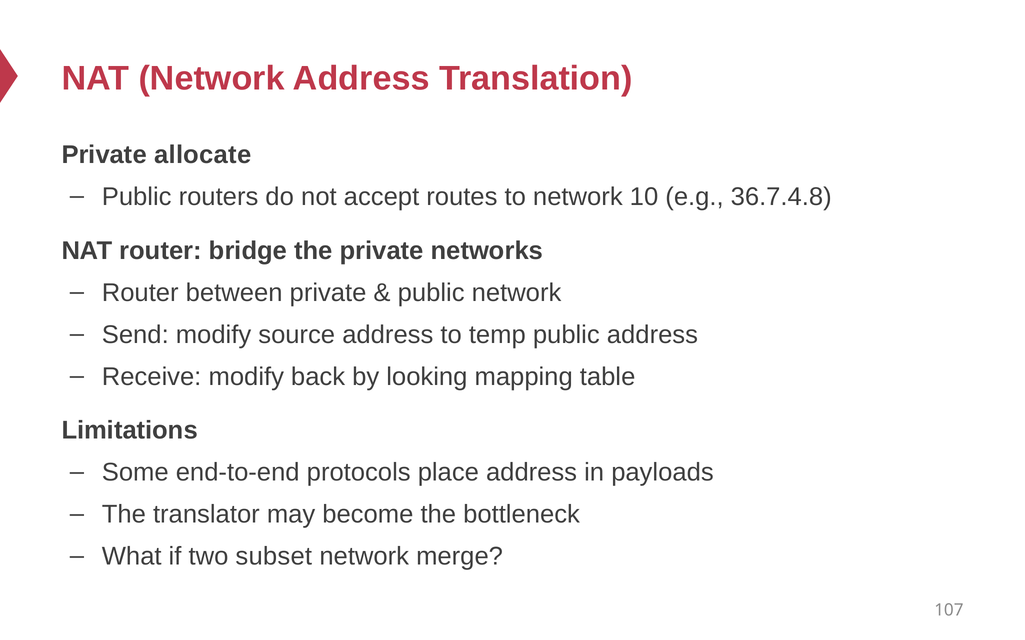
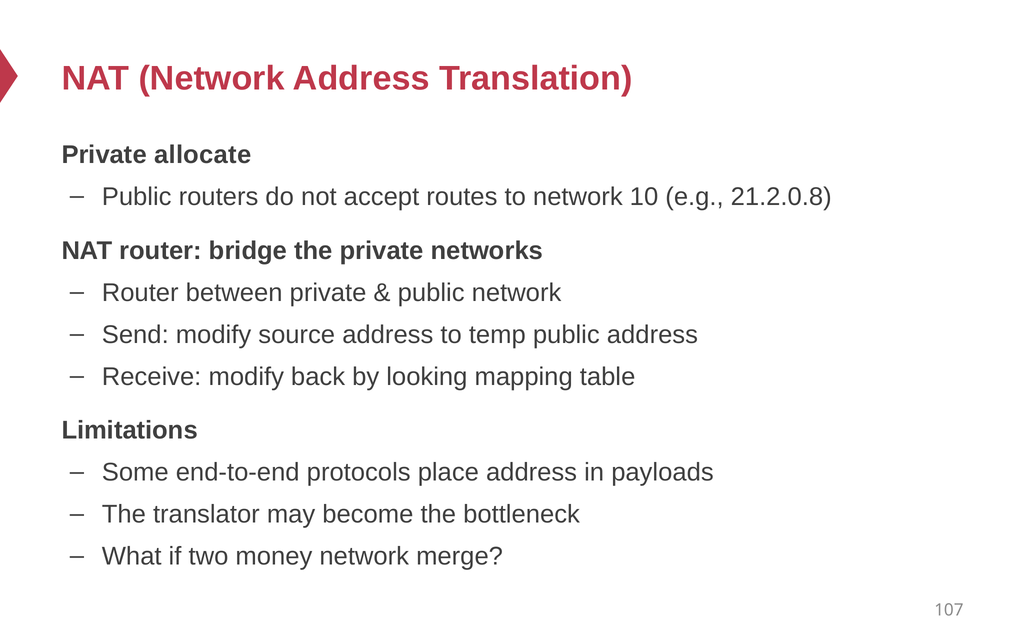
36.7.4.8: 36.7.4.8 -> 21.2.0.8 (781, 197)
subset: subset -> money (274, 557)
